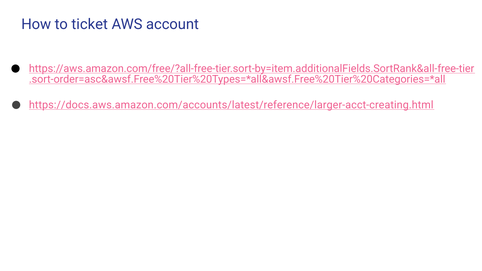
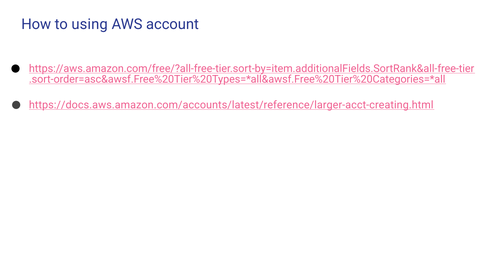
ticket: ticket -> using (90, 24)
